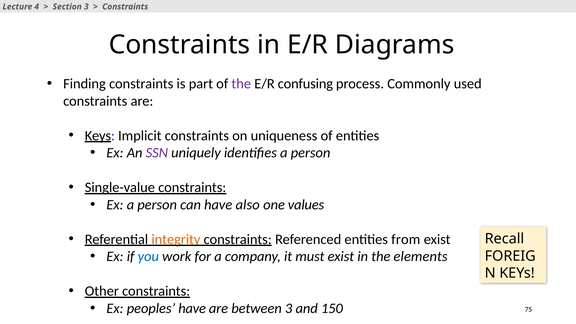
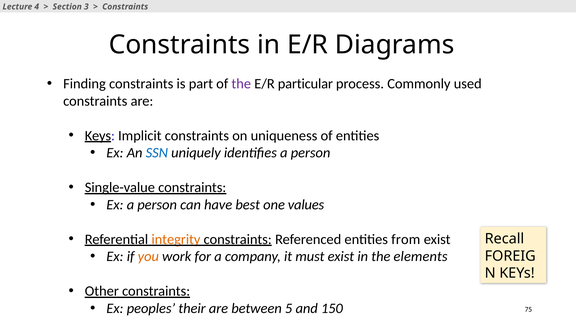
confusing: confusing -> particular (305, 84)
SSN colour: purple -> blue (157, 153)
also: also -> best (248, 205)
you colour: blue -> orange (148, 257)
peoples have: have -> their (192, 308)
between 3: 3 -> 5 (289, 308)
